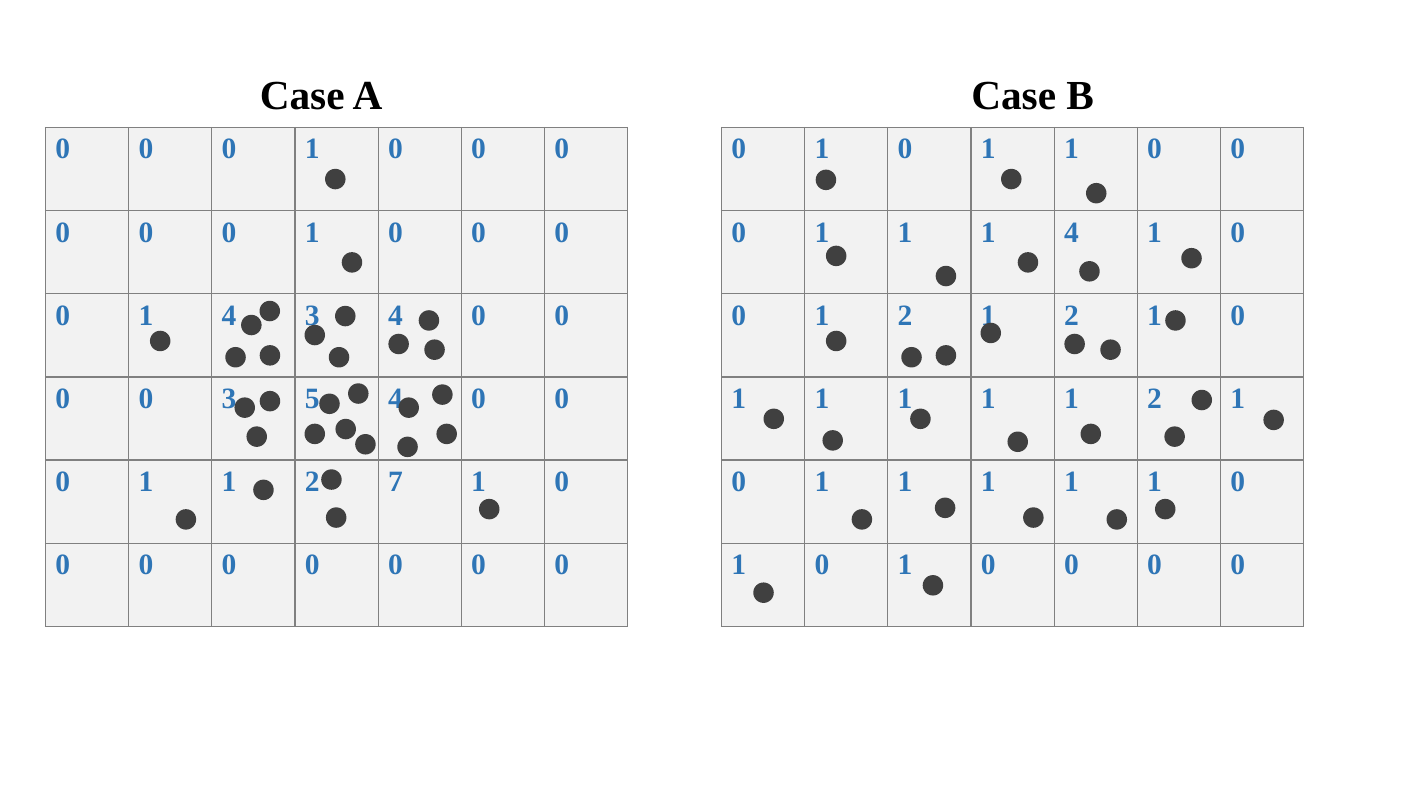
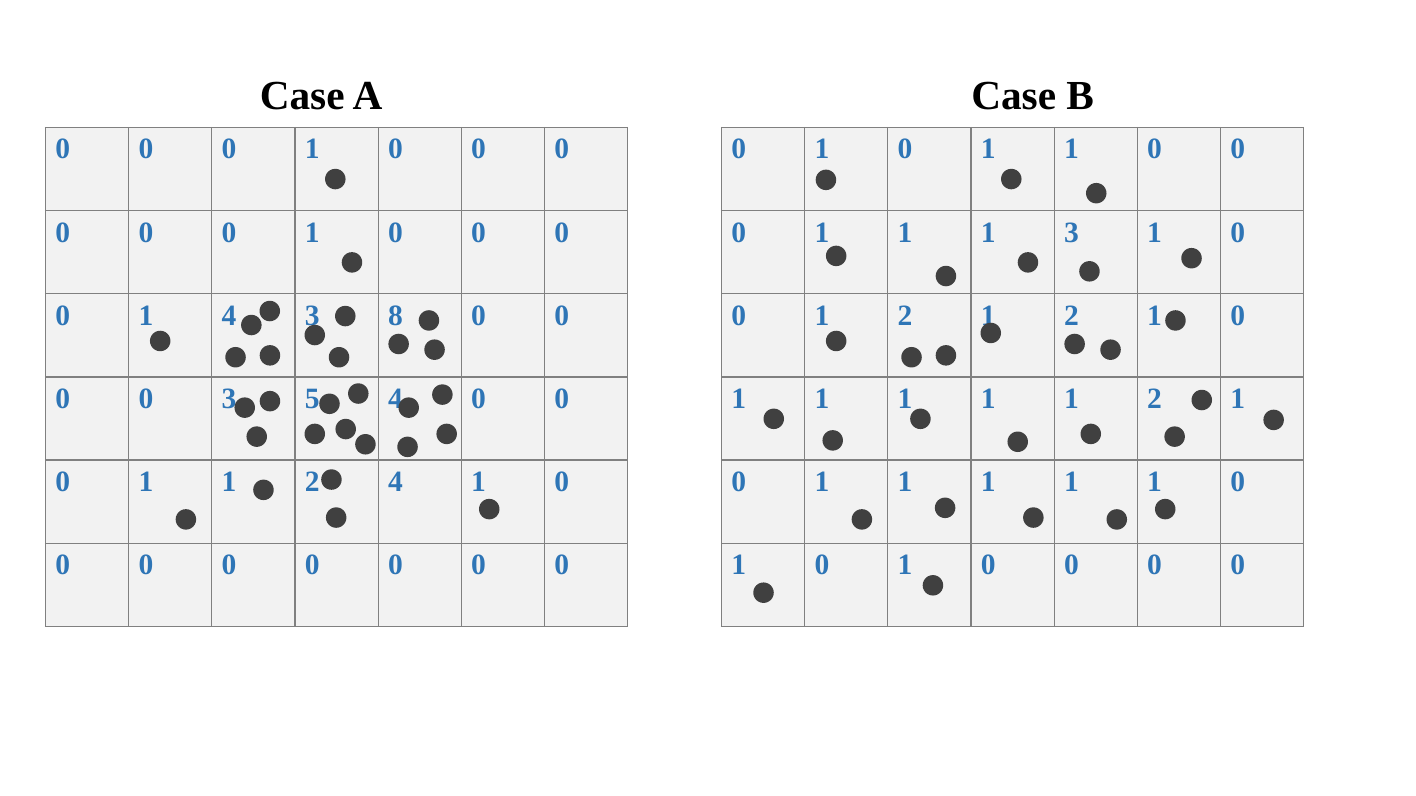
1 1 4: 4 -> 3 (1071, 232)
4: 4 -> 8 (395, 316)
2 7: 7 -> 4 (395, 482)
